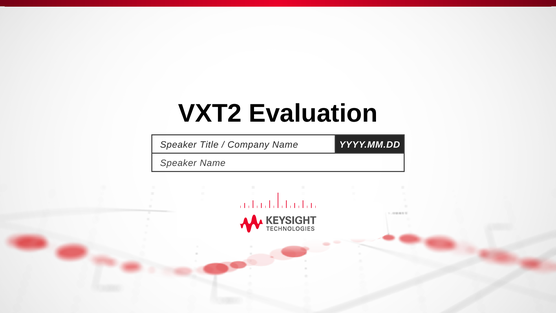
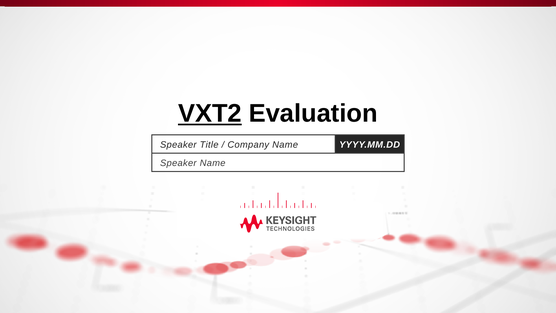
VXT2 underline: none -> present (210, 113)
